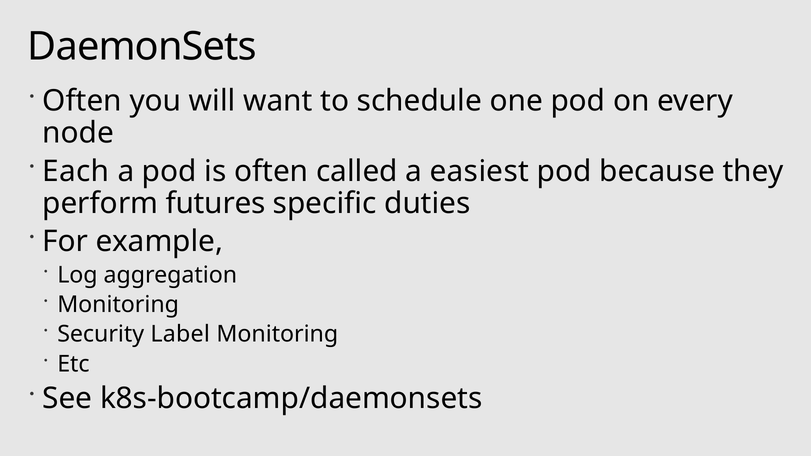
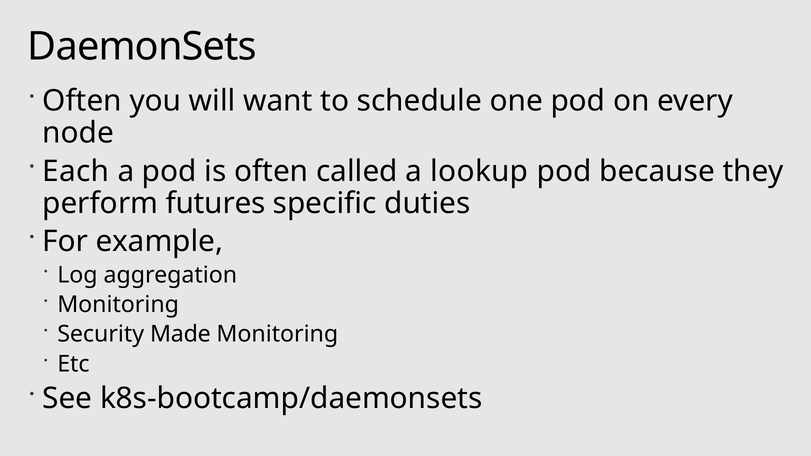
easiest: easiest -> lookup (479, 171)
Label: Label -> Made (180, 334)
